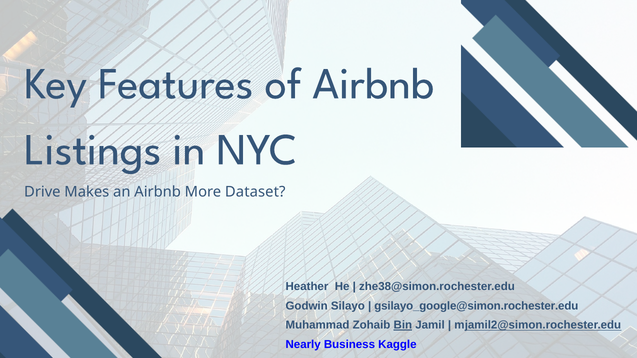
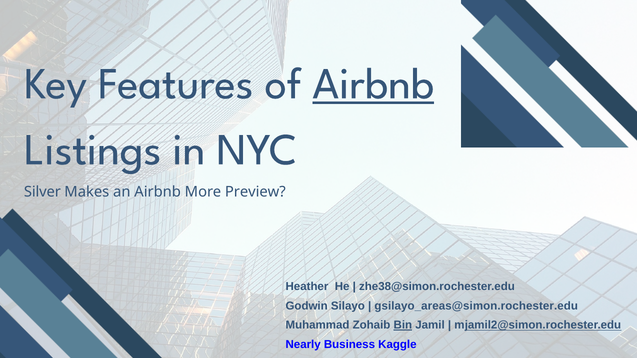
Airbnb underline: none -> present (373, 84)
Drive: Drive -> Silver (42, 192)
Dataset: Dataset -> Preview (255, 192)
gsilayo_google@simon.rochester.edu: gsilayo_google@simon.rochester.edu -> gsilayo_areas@simon.rochester.edu (476, 306)
